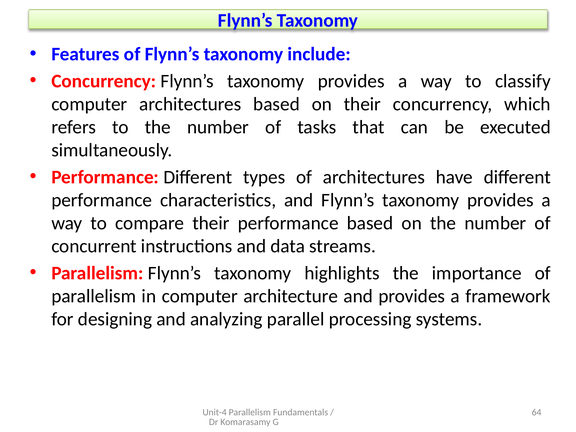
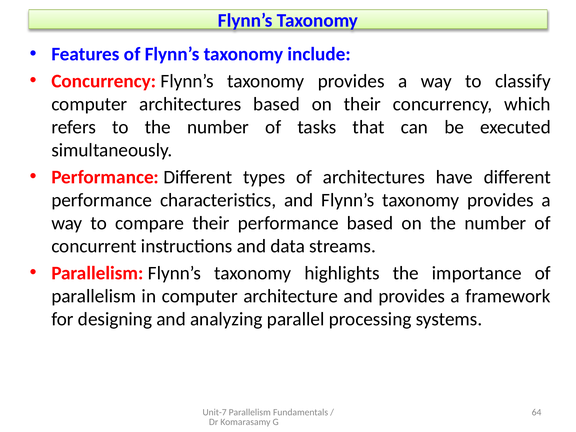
Unit-4: Unit-4 -> Unit-7 (215, 412)
